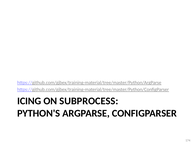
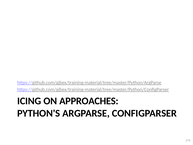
SUBPROCESS: SUBPROCESS -> APPROACHES (89, 101)
